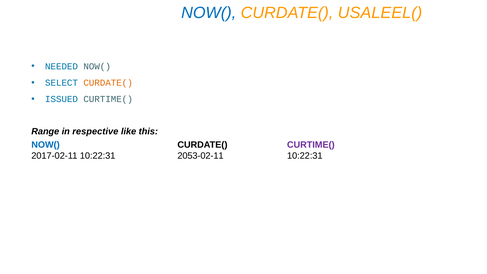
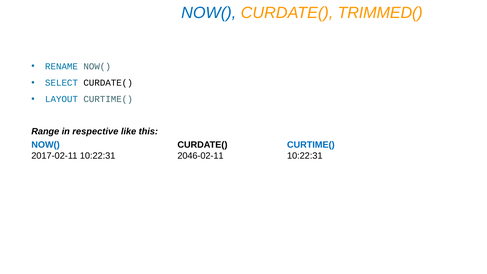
USALEEL(: USALEEL( -> TRIMMED( (380, 13)
NEEDED: NEEDED -> RENAME (62, 66)
CURDATE( colour: orange -> black (108, 83)
ISSUED: ISSUED -> LAYOUT (62, 99)
CURTIME( colour: purple -> blue (311, 145)
2053-02-11: 2053-02-11 -> 2046-02-11 (200, 156)
